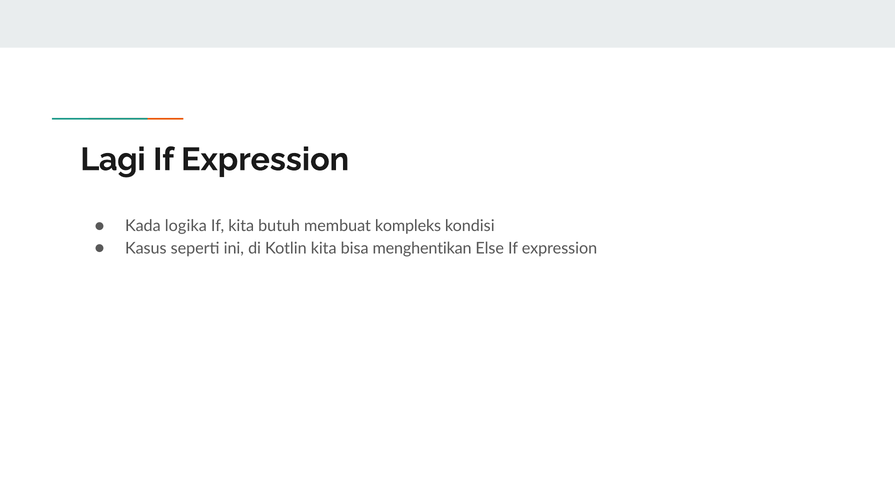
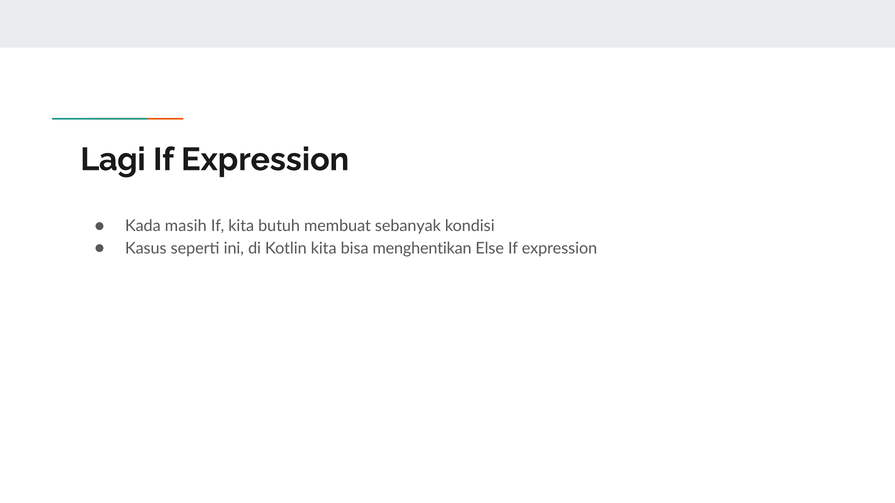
logika: logika -> masih (186, 226)
kompleks: kompleks -> sebanyak (408, 226)
